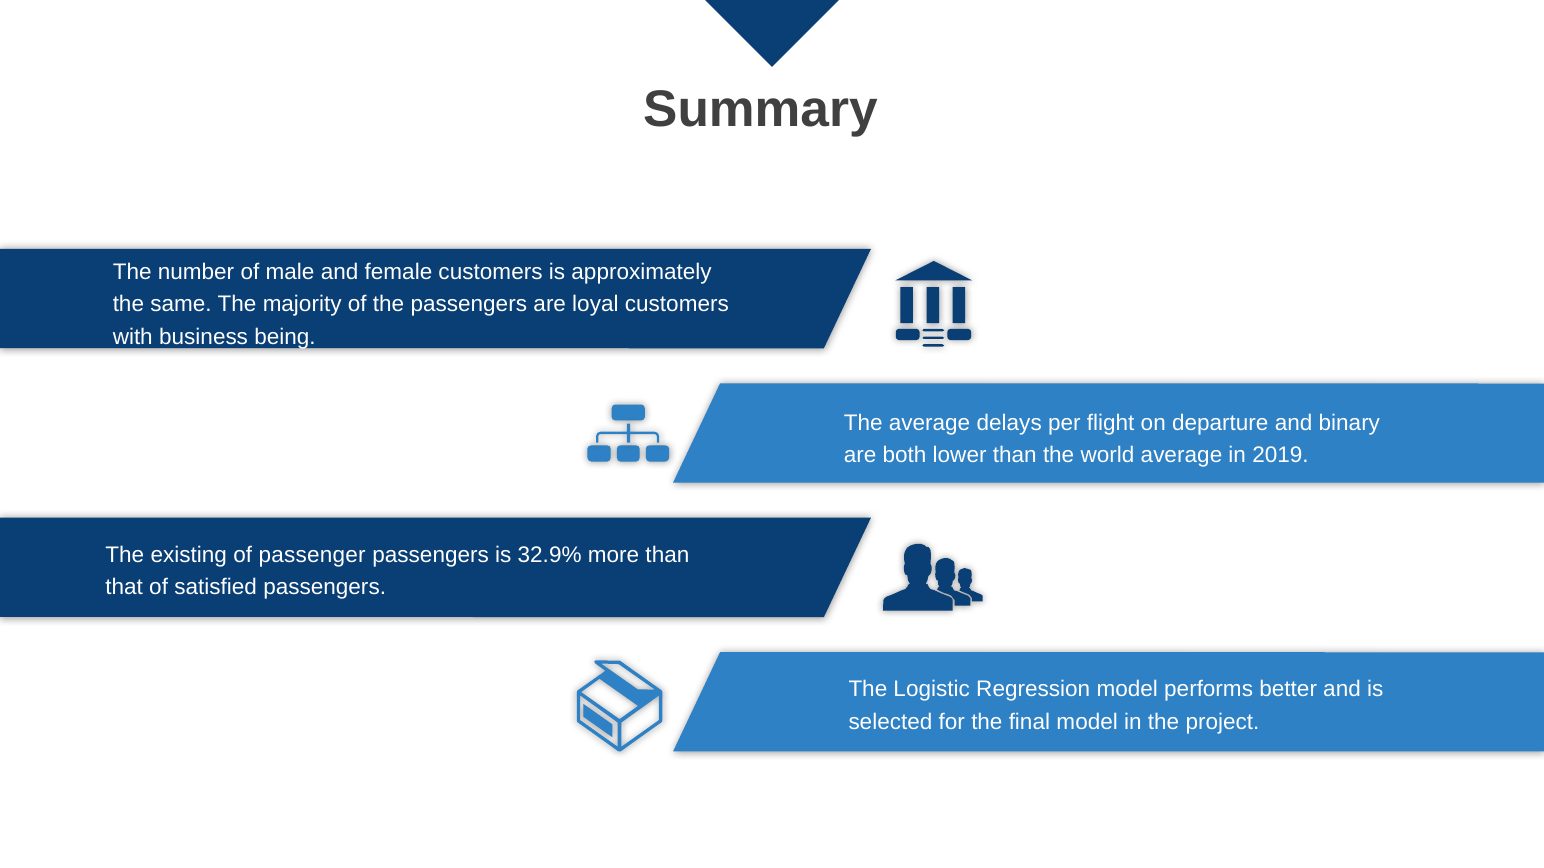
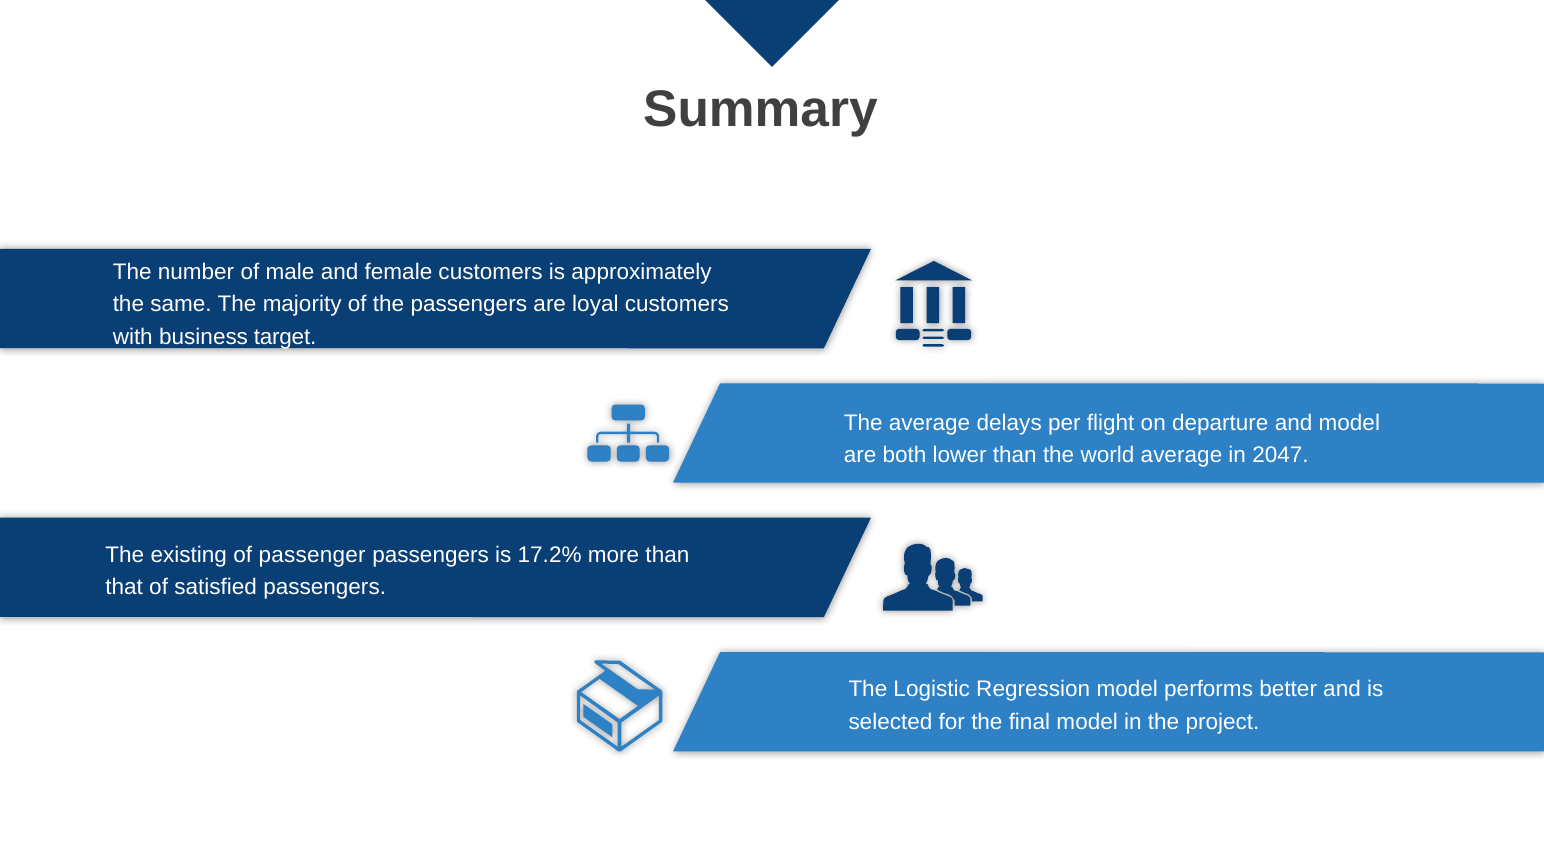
being: being -> target (285, 337)
and binary: binary -> model (1349, 423)
2019: 2019 -> 2047 (1281, 456)
32.9%: 32.9% -> 17.2% (550, 555)
